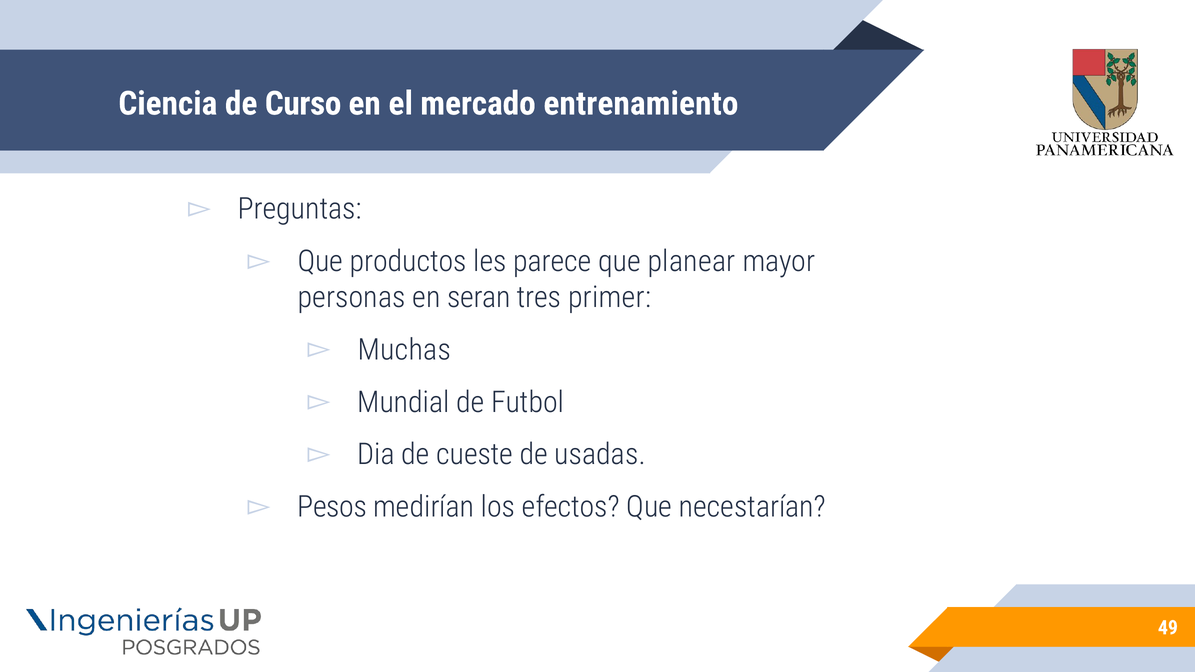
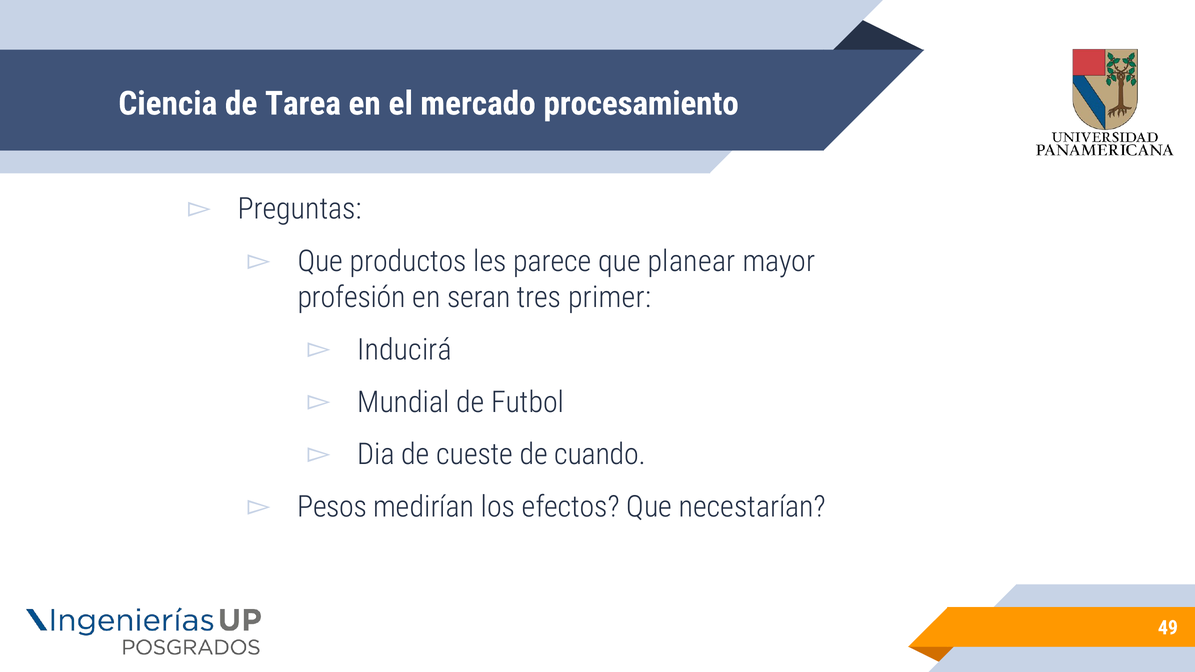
Curso: Curso -> Tarea (303, 104)
entrenamiento: entrenamiento -> procesamiento (641, 104)
personas: personas -> profesión (352, 297)
Muchas: Muchas -> Inducirá (405, 350)
usadas: usadas -> cuando (600, 455)
